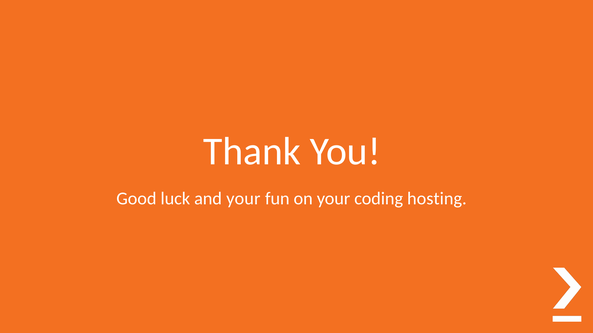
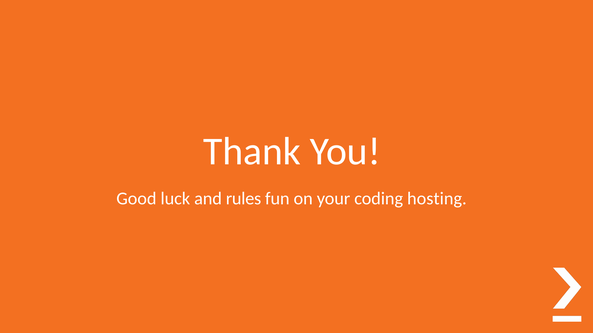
and your: your -> rules (244, 199)
